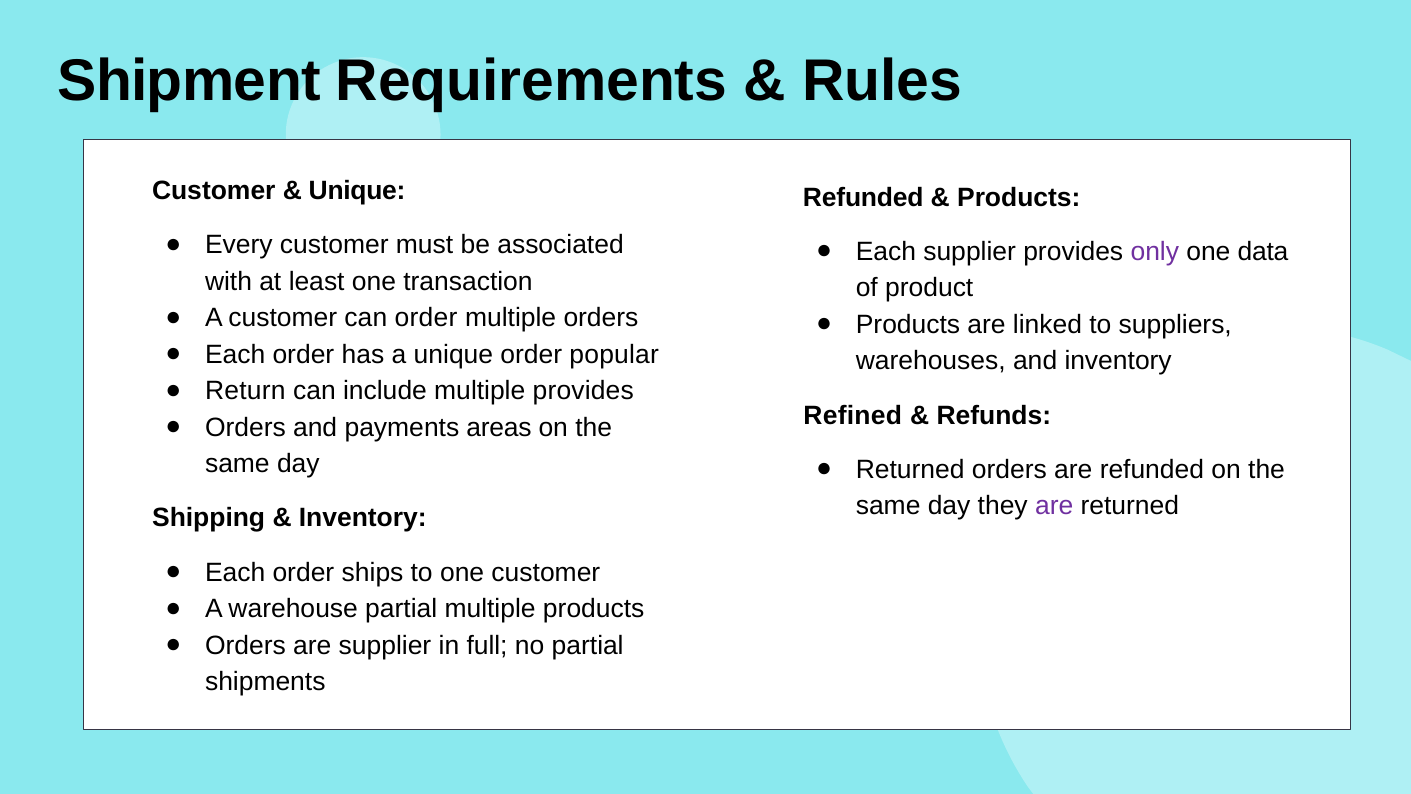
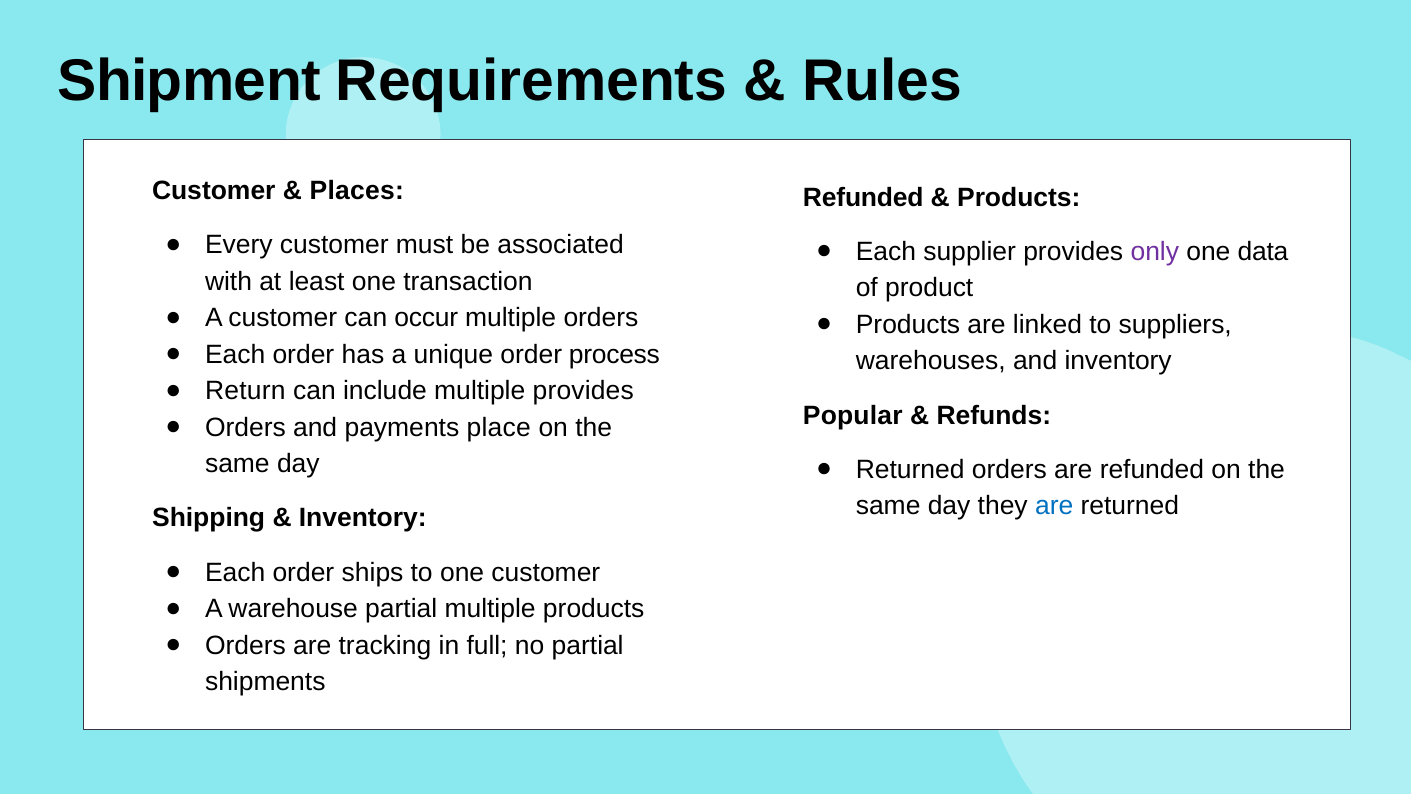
Unique: Unique -> Places (357, 191)
can order: order -> occur (426, 318)
popular: popular -> process (614, 355)
Refined: Refined -> Popular (853, 415)
areas: areas -> place (499, 428)
are colour: purple -> blue (1054, 506)
are supplier: supplier -> tracking (385, 645)
